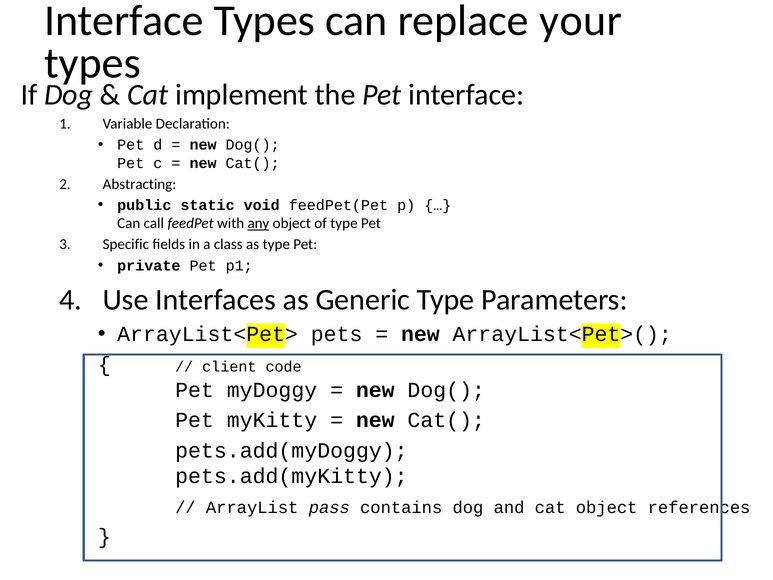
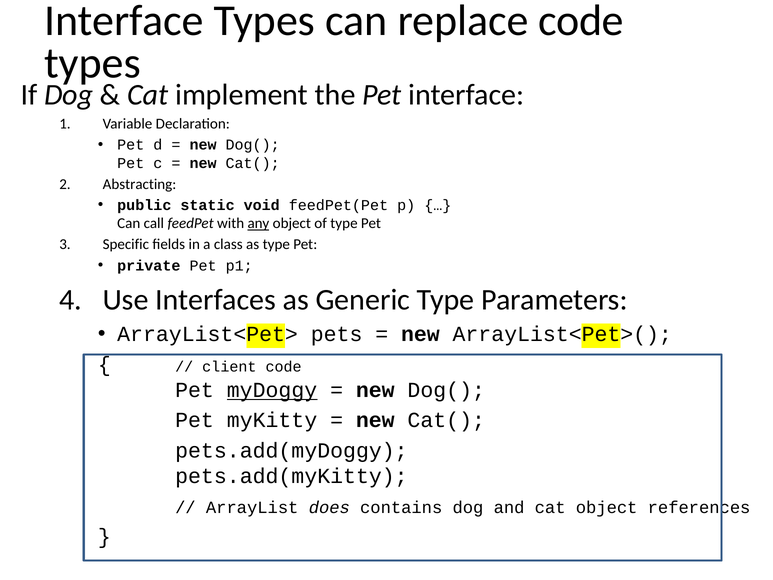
replace your: your -> code (581, 21)
myDoggy underline: none -> present (272, 390)
pass: pass -> does (329, 508)
